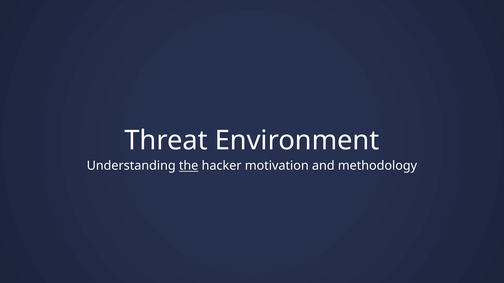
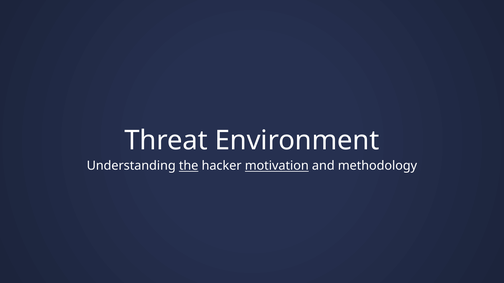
motivation underline: none -> present (277, 166)
